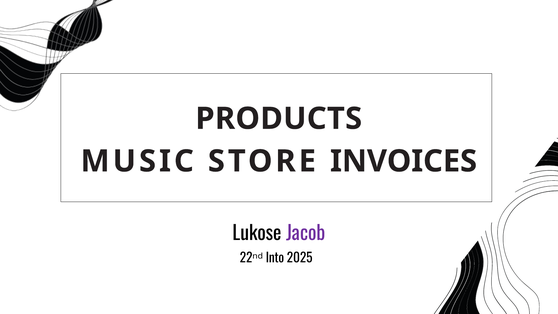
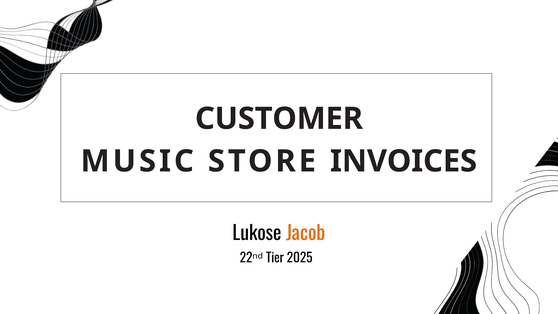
PRODUCTS: PRODUCTS -> CUSTOMER (279, 119)
Jacob colour: purple -> orange (306, 233)
Into: Into -> Tier (275, 258)
